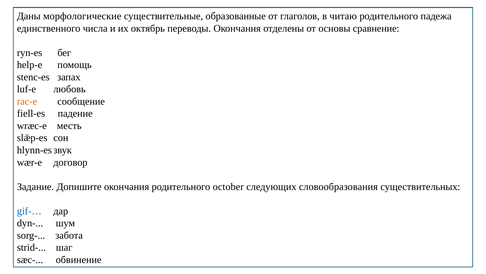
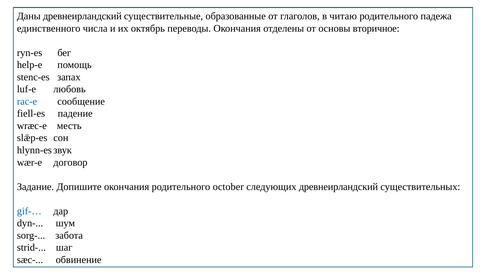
Даны морфологические: морфологические -> древнеирландский (82, 16)
сравнение: сравнение -> вторичное (376, 28)
rac-e colour: orange -> blue (27, 101)
следующих словообразования: словообразования -> древнеирландский (338, 186)
